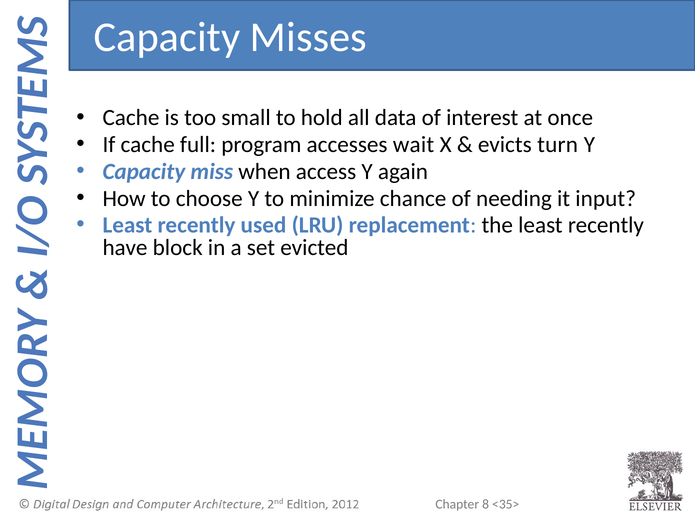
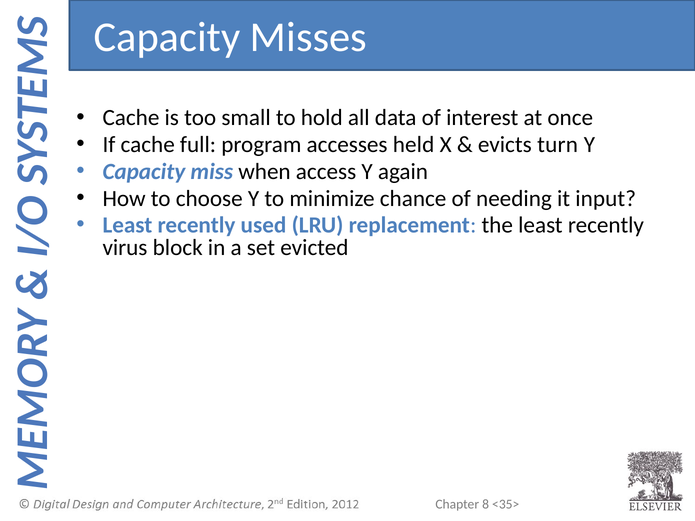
wait: wait -> held (414, 145)
have: have -> virus (125, 248)
